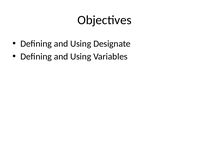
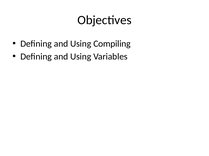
Designate: Designate -> Compiling (112, 44)
